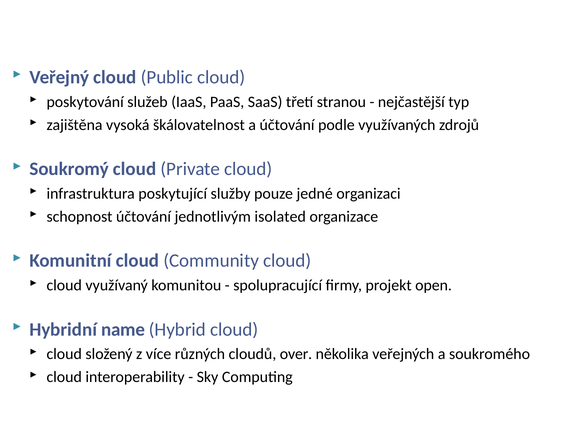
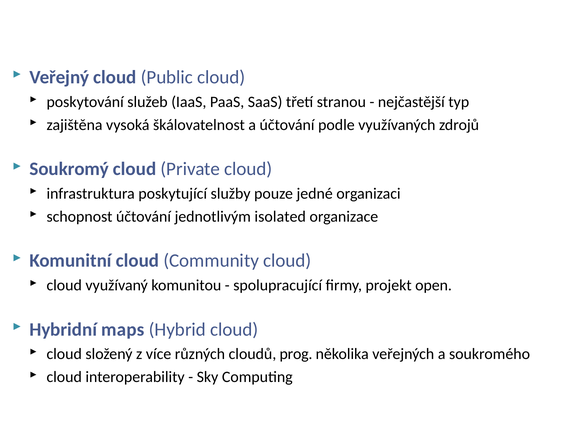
name: name -> maps (123, 330)
over: over -> prog (296, 355)
